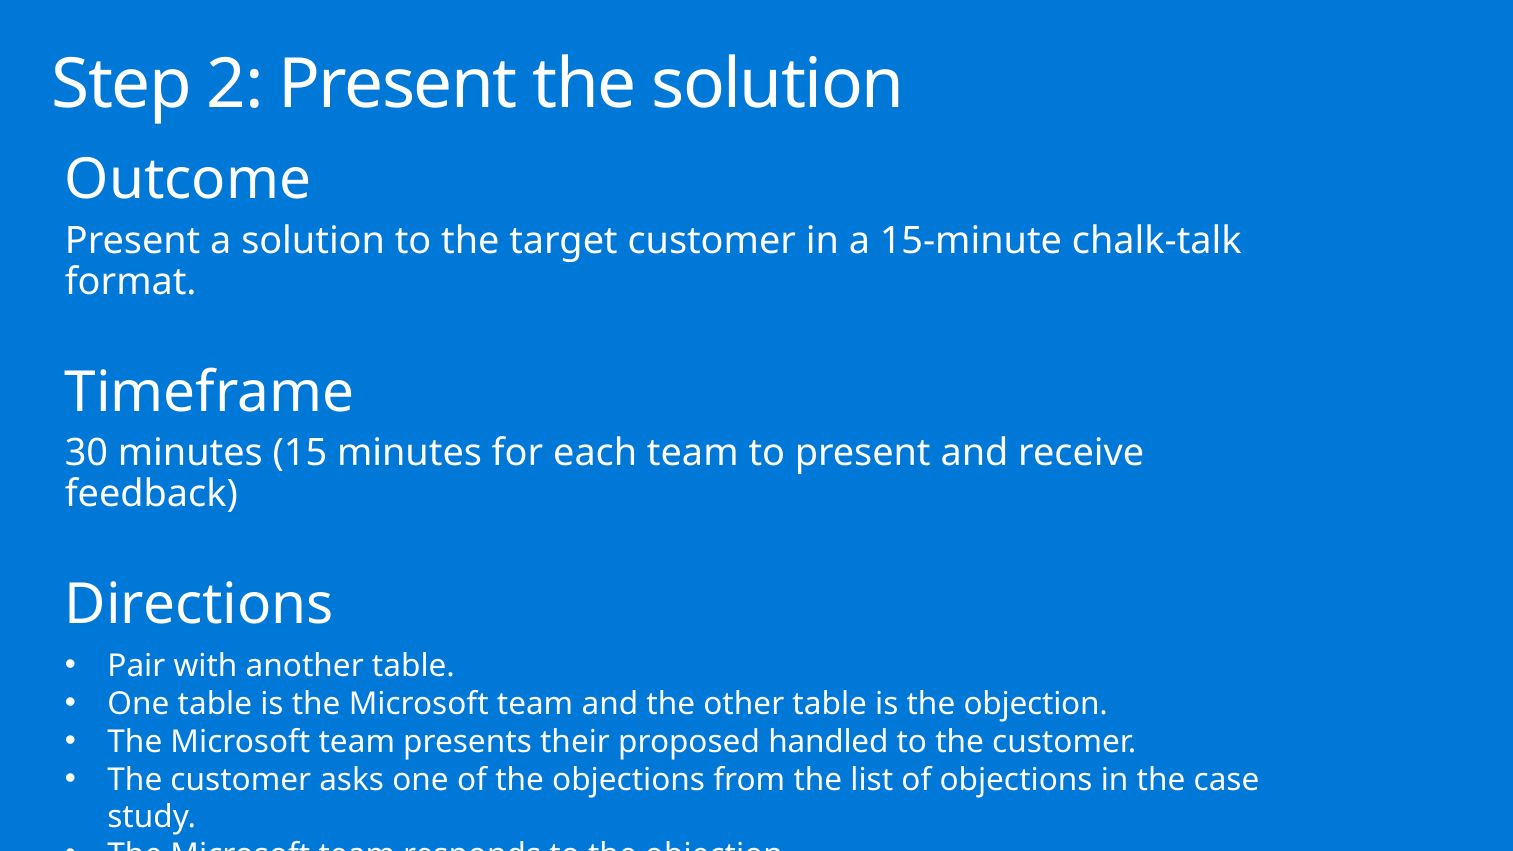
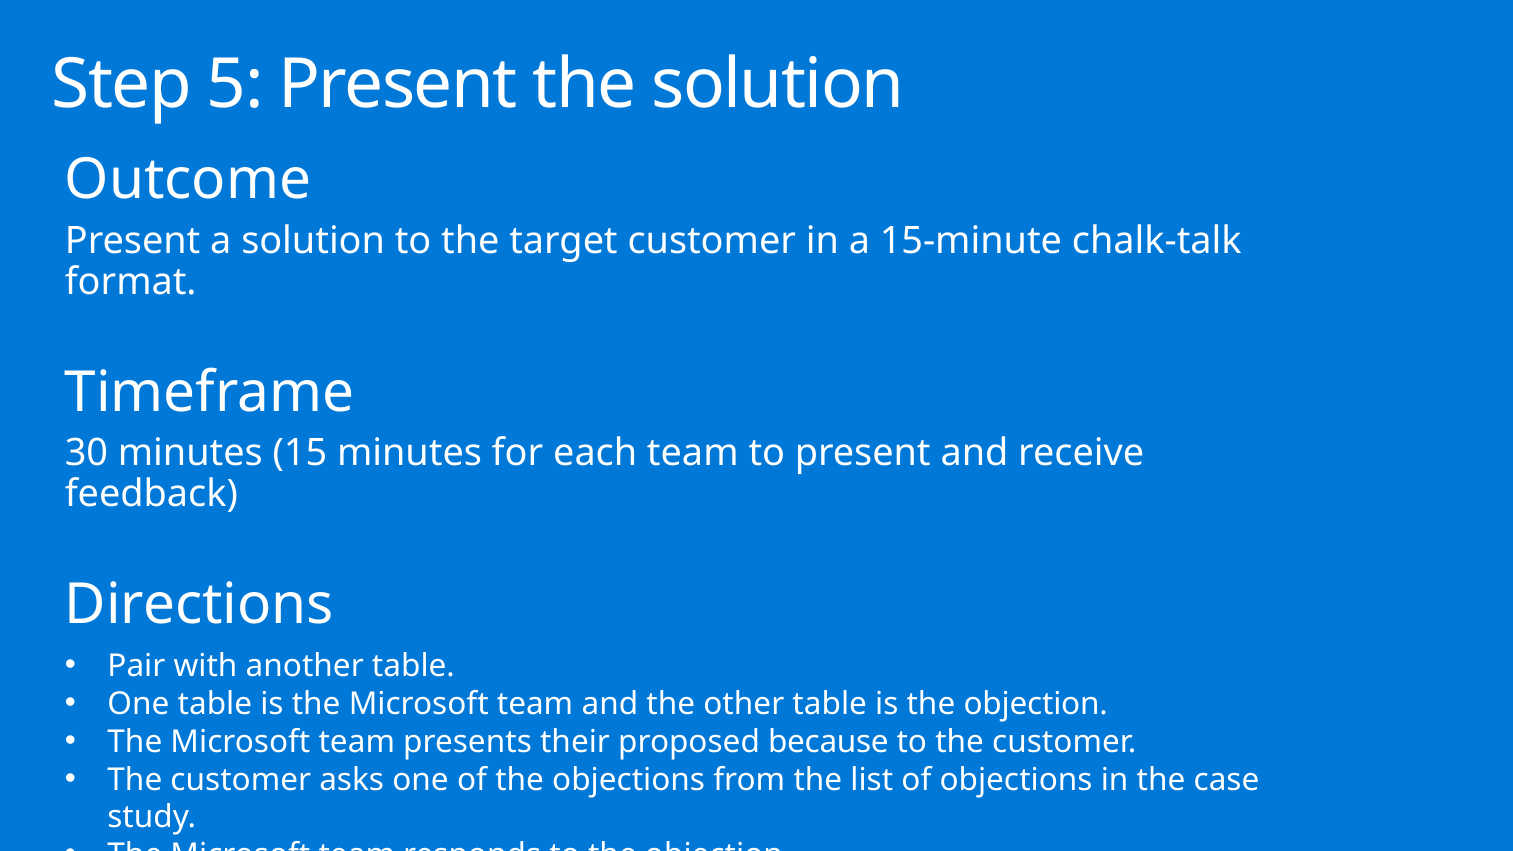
2: 2 -> 5 (236, 84)
handled: handled -> because (828, 742)
